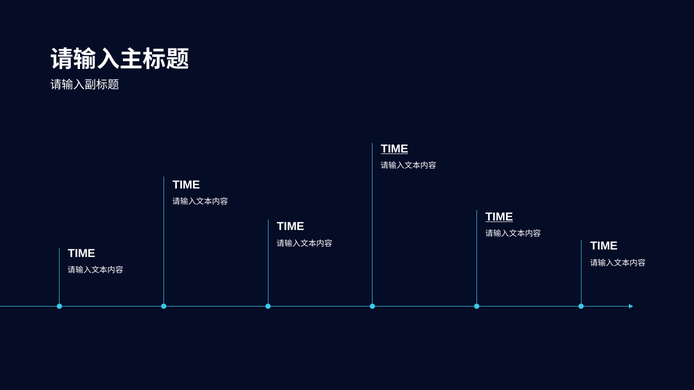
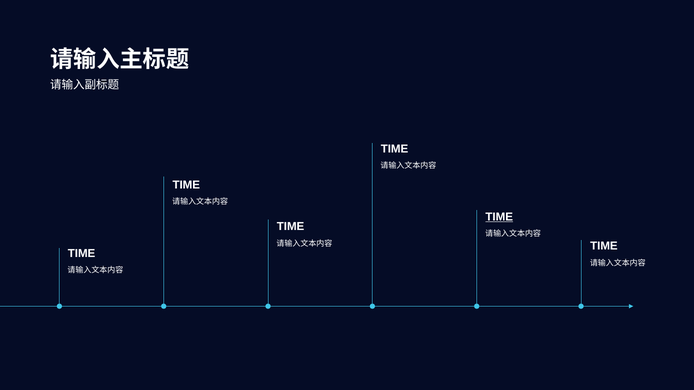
TIME underline: present -> none (395, 149)
